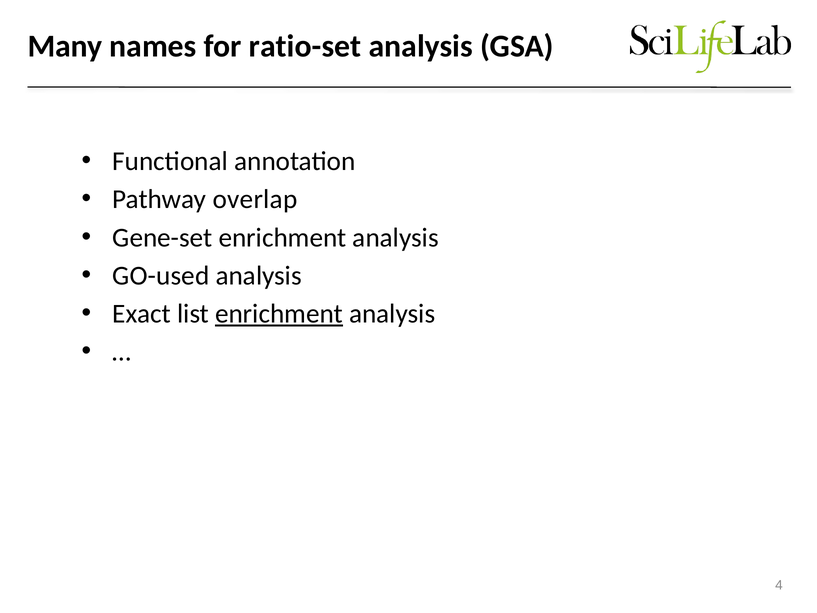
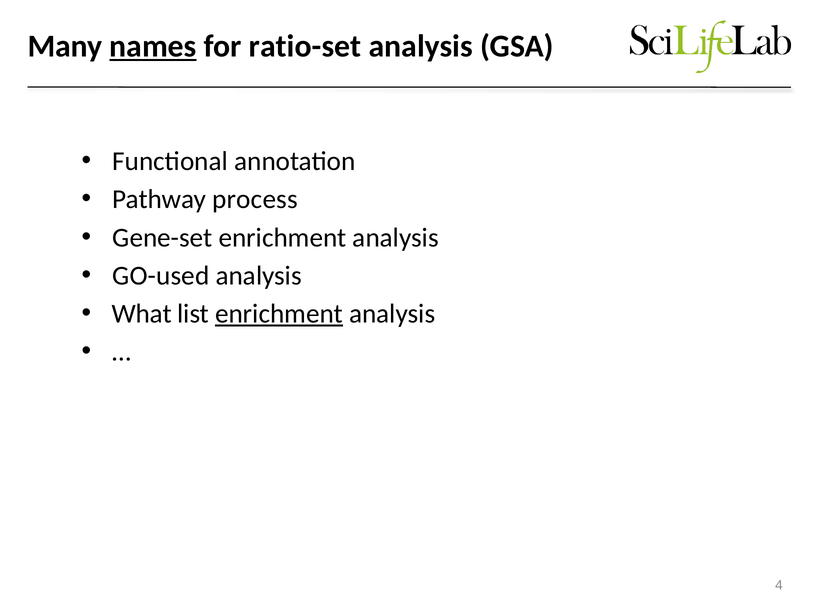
names underline: none -> present (153, 46)
overlap: overlap -> process (255, 199)
Exact: Exact -> What (142, 314)
